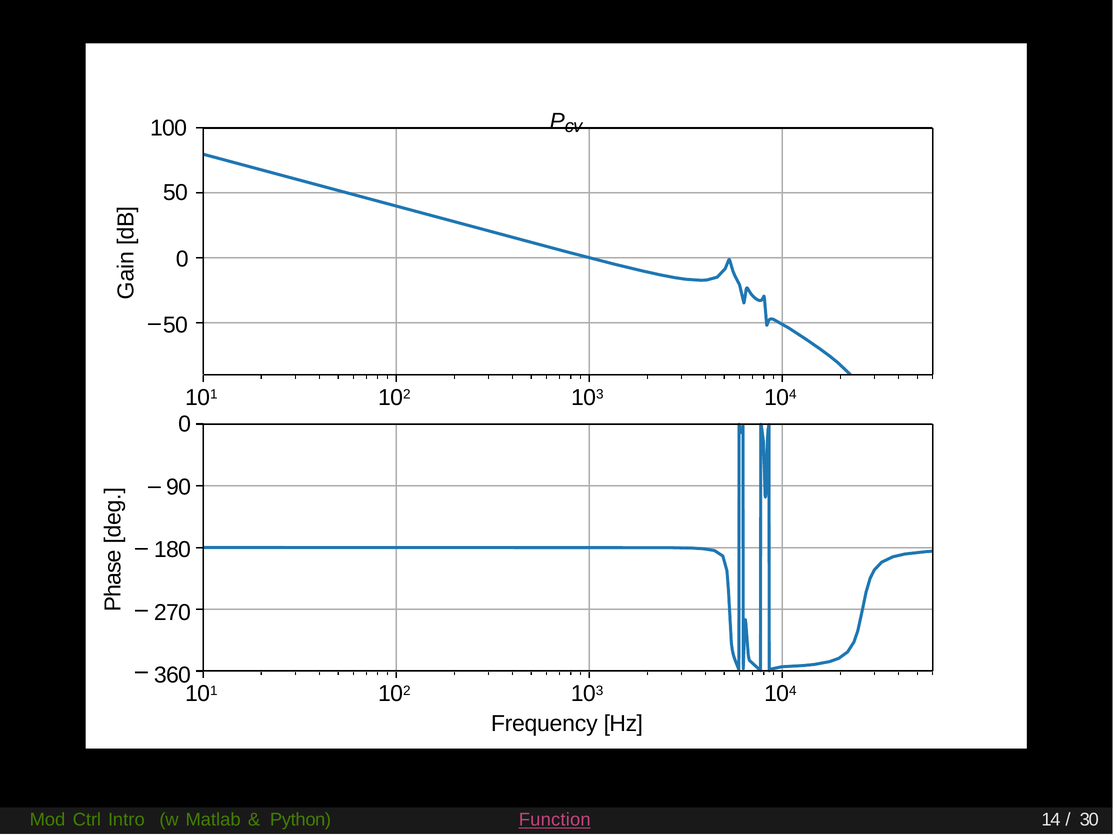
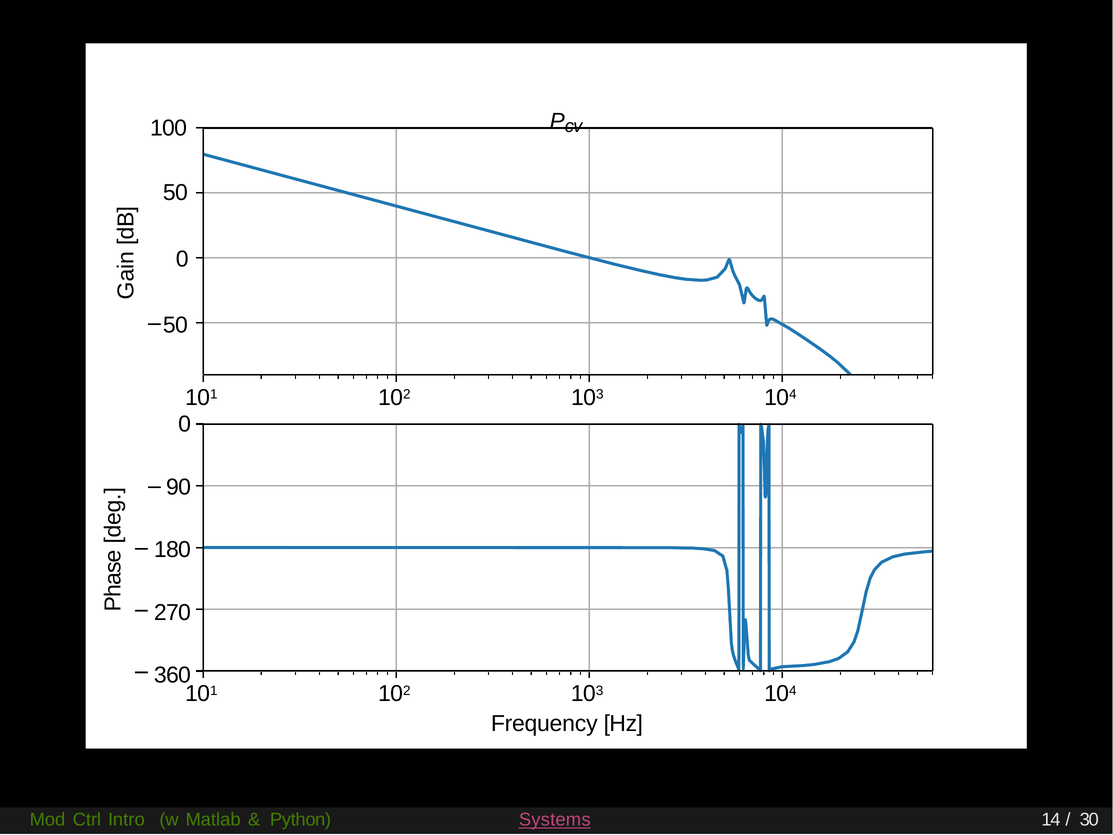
Function: Function -> Systems (555, 820)
